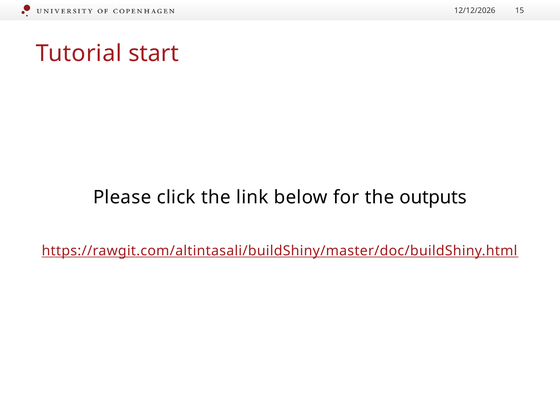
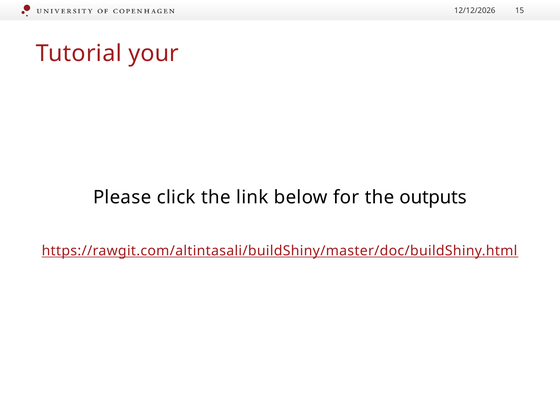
start: start -> your (154, 54)
